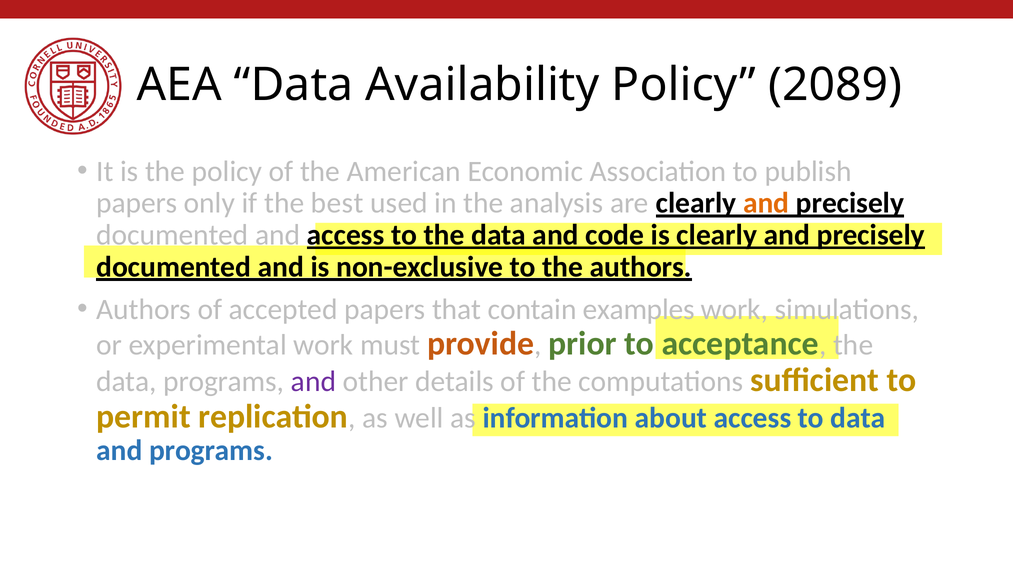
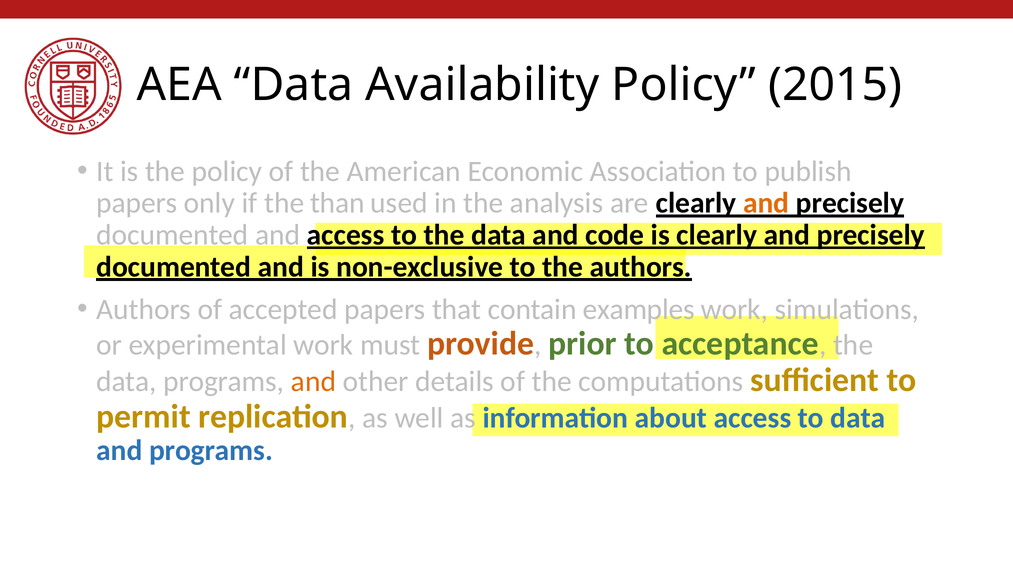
2089: 2089 -> 2015 (835, 85)
best: best -> than (337, 203)
and colour: purple -> orange (314, 381)
